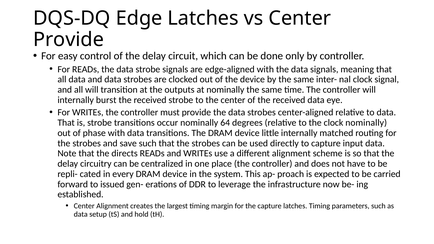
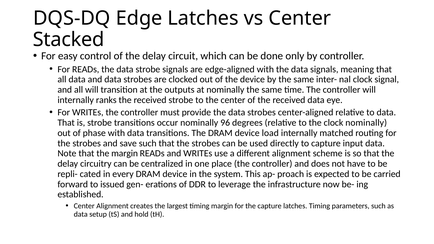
Provide: Provide -> Stacked (69, 40)
burst: burst -> ranks (106, 100)
64: 64 -> 96 (225, 123)
little: little -> load (270, 133)
the directs: directs -> margin (125, 154)
